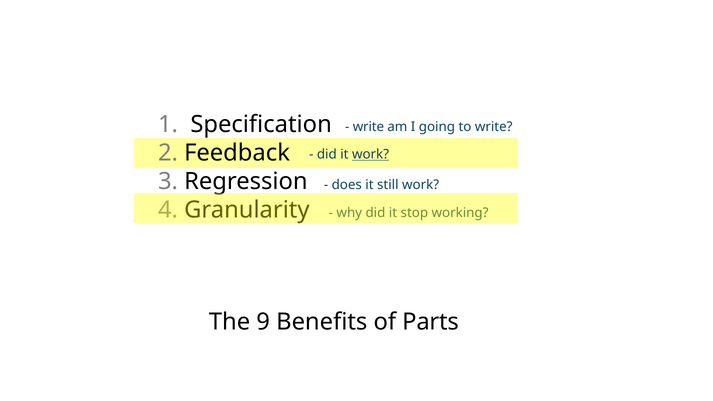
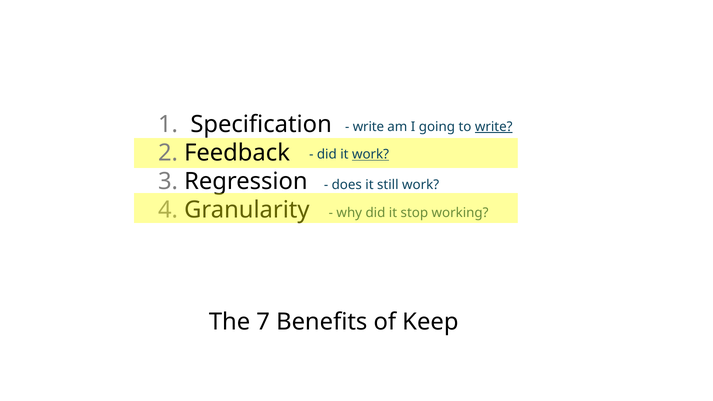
write underline: none -> present (494, 127)
9: 9 -> 7 (263, 322)
Parts: Parts -> Keep (430, 322)
